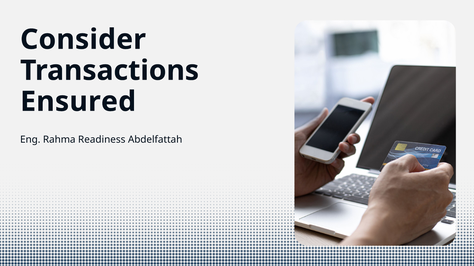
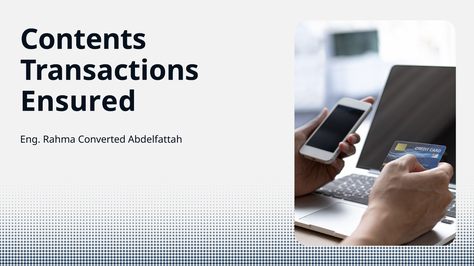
Consider: Consider -> Contents (83, 40)
Readiness: Readiness -> Converted (102, 140)
